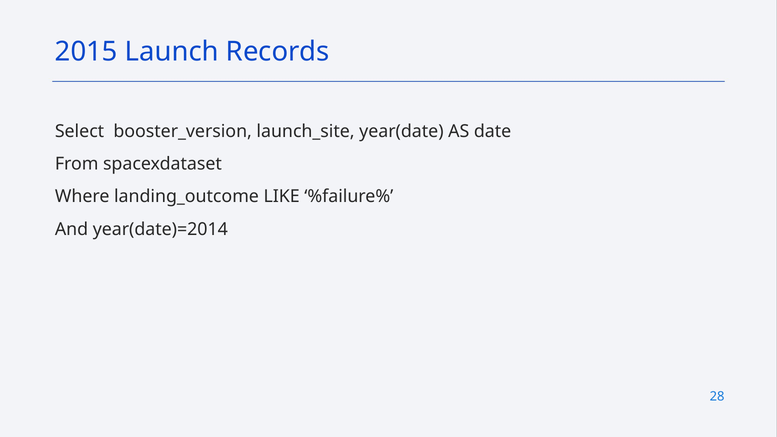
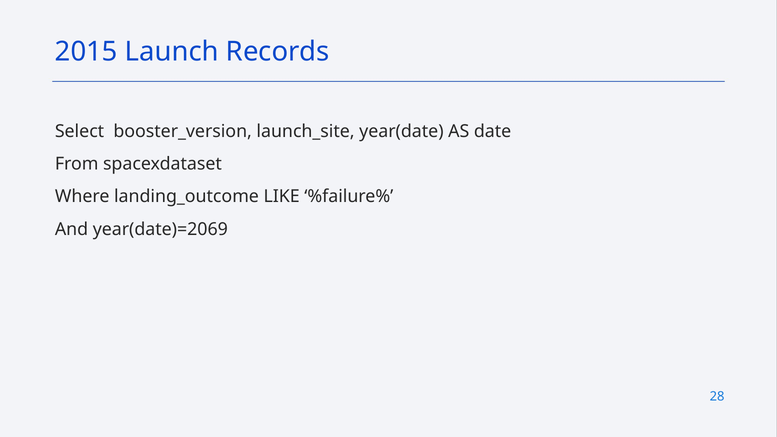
year(date)=2014: year(date)=2014 -> year(date)=2069 (160, 229)
